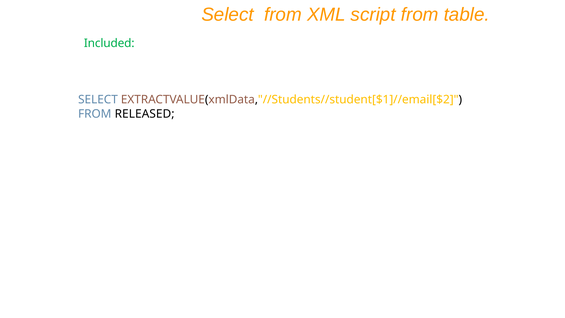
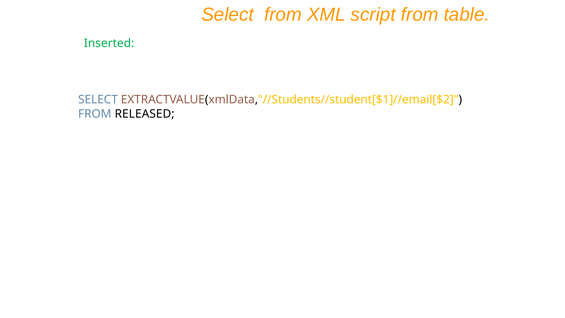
Included: Included -> Inserted (109, 43)
